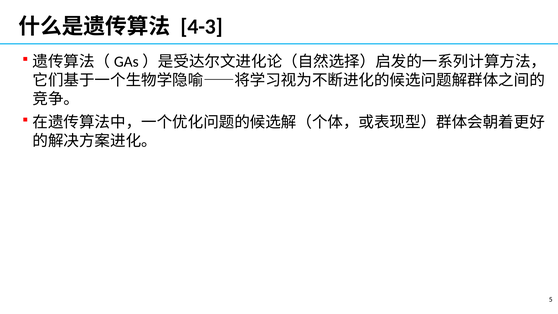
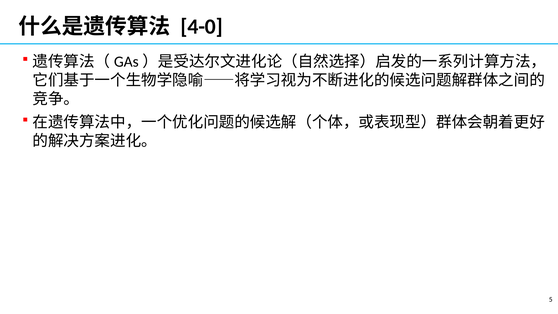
4-3: 4-3 -> 4-0 (202, 27)
